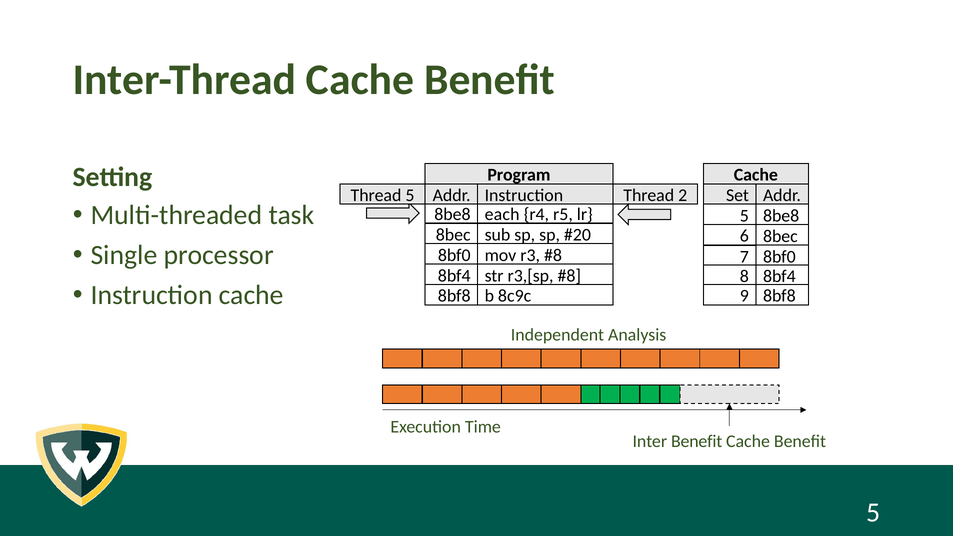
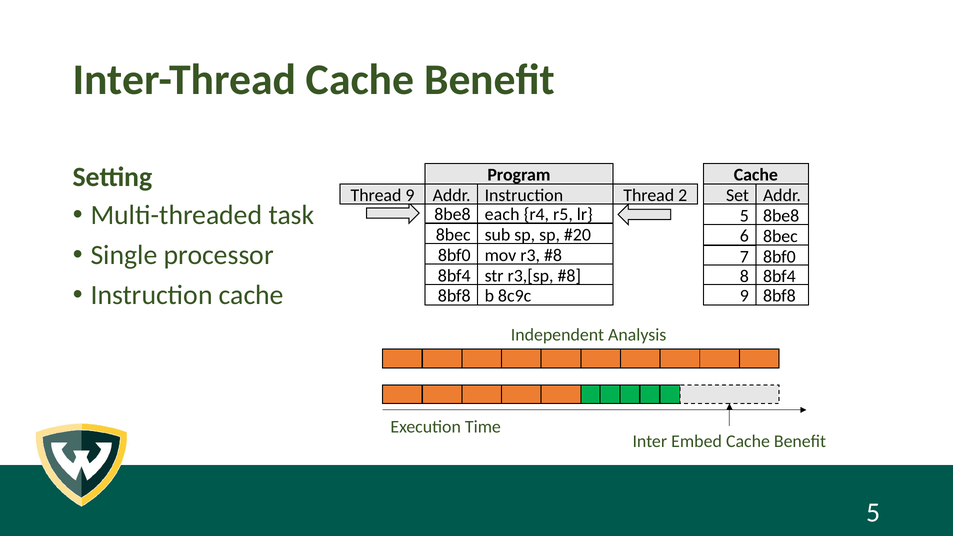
Thread 5: 5 -> 9 (410, 195)
Inter Benefit: Benefit -> Embed (697, 442)
